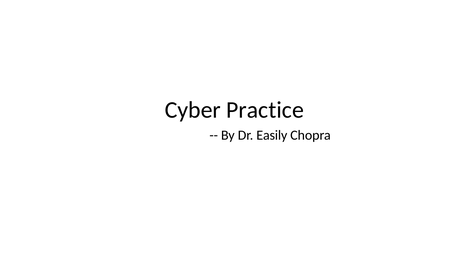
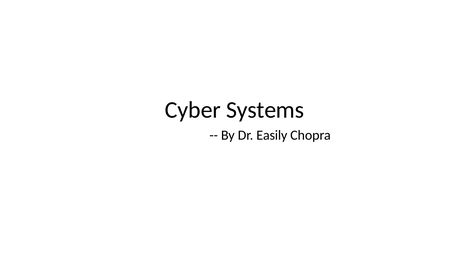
Practice: Practice -> Systems (265, 110)
